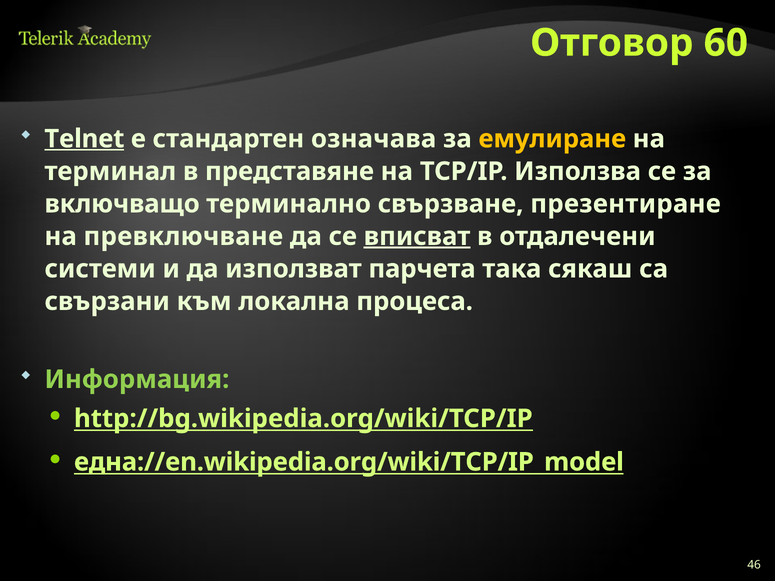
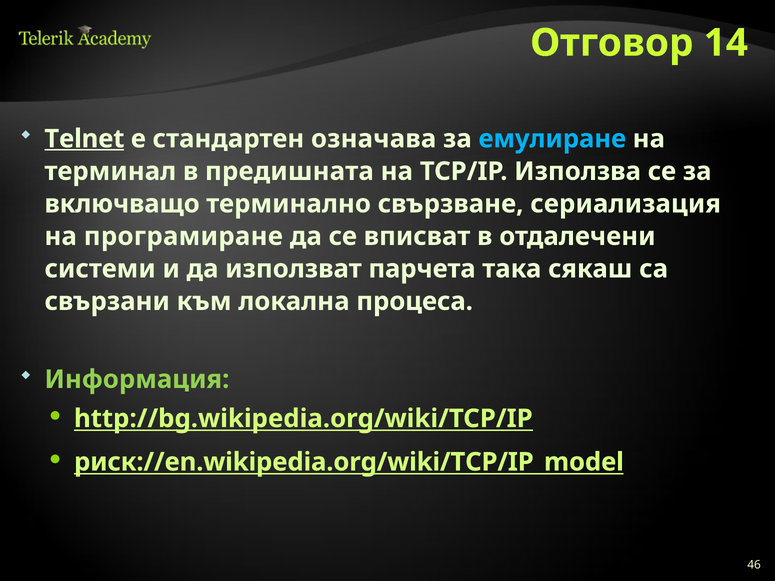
60: 60 -> 14 (726, 43)
емулиране colour: yellow -> light blue (552, 139)
представяне: представяне -> предишната (289, 171)
презентиране: презентиране -> сериализация (626, 204)
превключване: превключване -> програмиране (183, 236)
вписват underline: present -> none (417, 236)
една://en.wikipedia.org/wiki/TCP/IP_model: една://en.wikipedia.org/wiki/TCP/IP_model -> риск://en.wikipedia.org/wiki/TCP/IP_model (349, 462)
